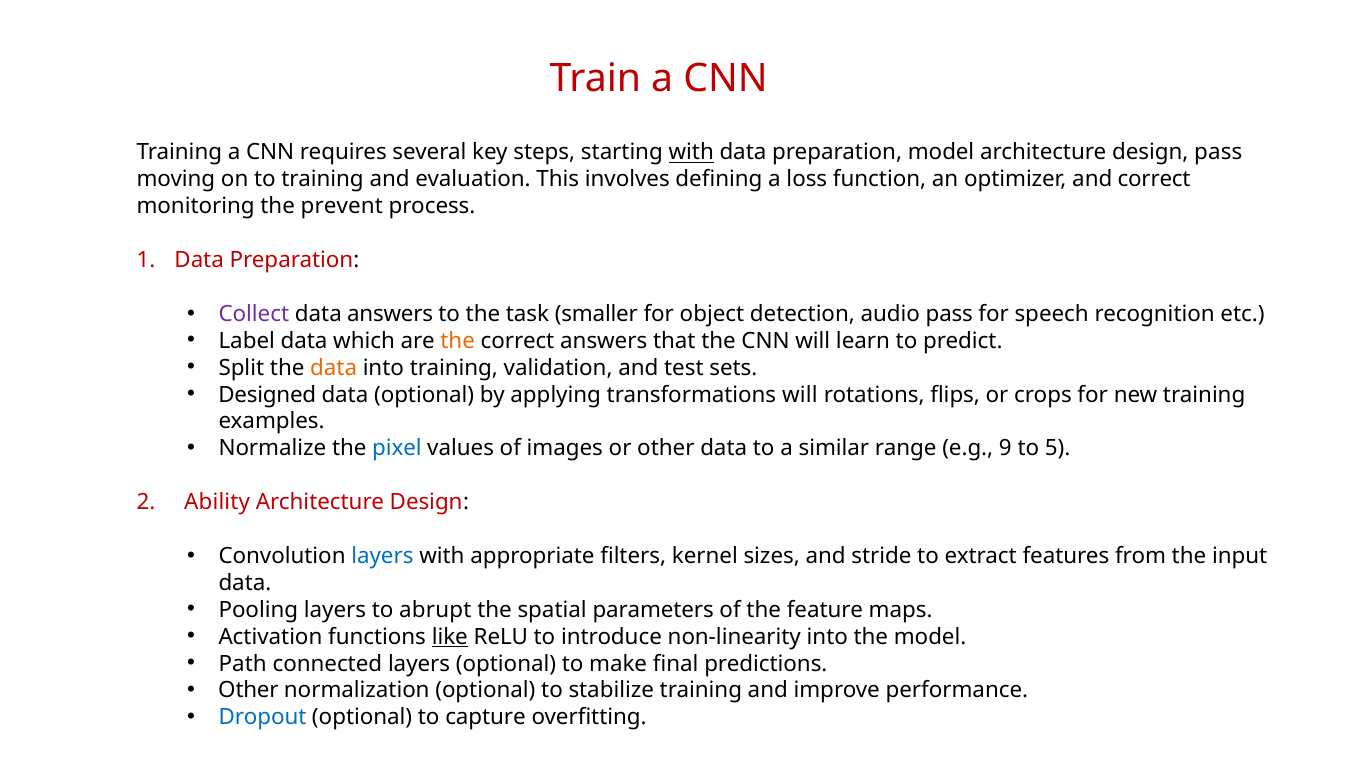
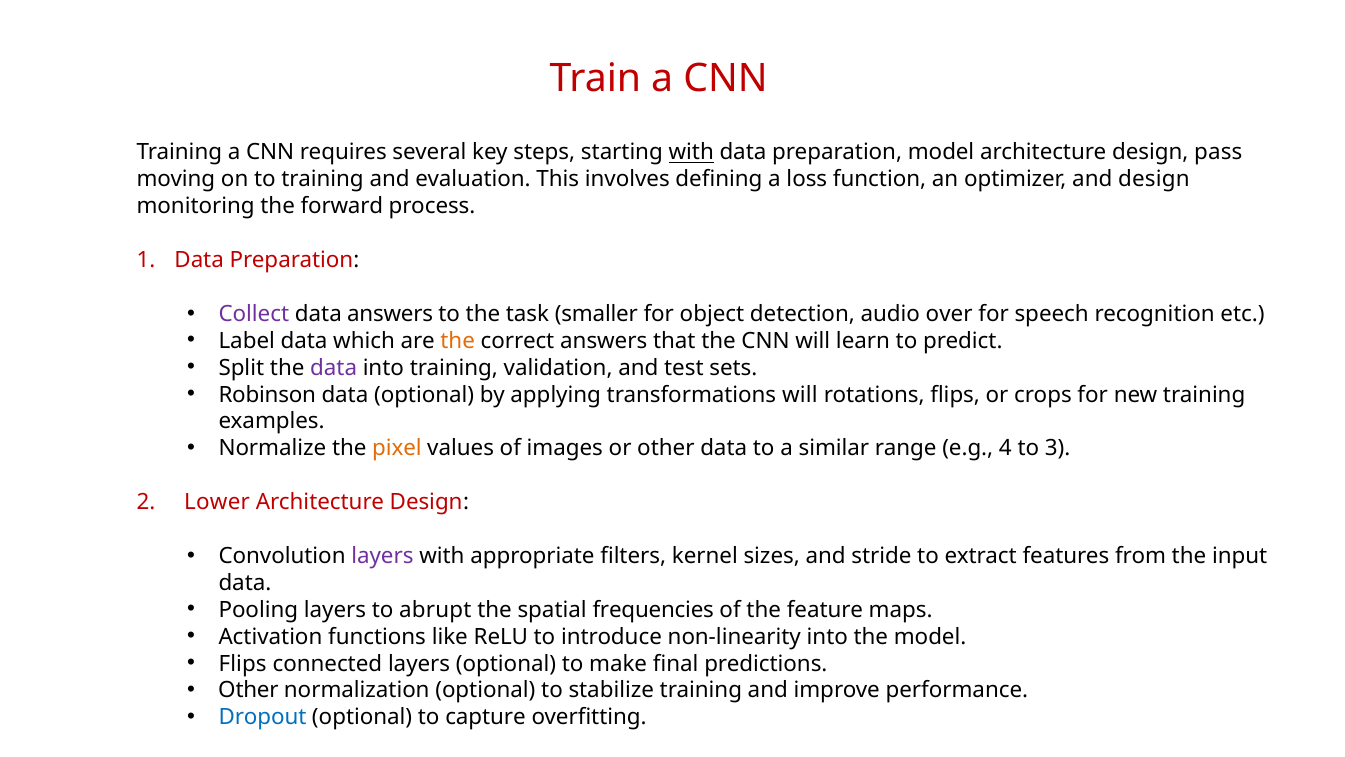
and correct: correct -> design (1154, 179)
prevent: prevent -> forward (342, 206)
audio pass: pass -> over (949, 314)
data colour: orange -> purple (334, 368)
Designed: Designed -> Robinson (267, 394)
pixel colour: blue -> orange (397, 448)
9: 9 -> 4 (1005, 448)
5: 5 -> 3 (1058, 448)
Ability: Ability -> Lower (217, 502)
layers colour: blue -> purple (382, 556)
parameters: parameters -> frequencies (653, 610)
like underline: present -> none (450, 636)
Path: Path -> Flips (243, 663)
